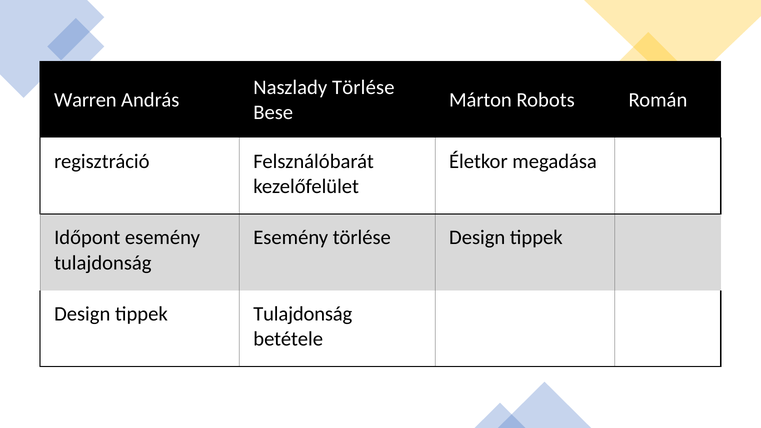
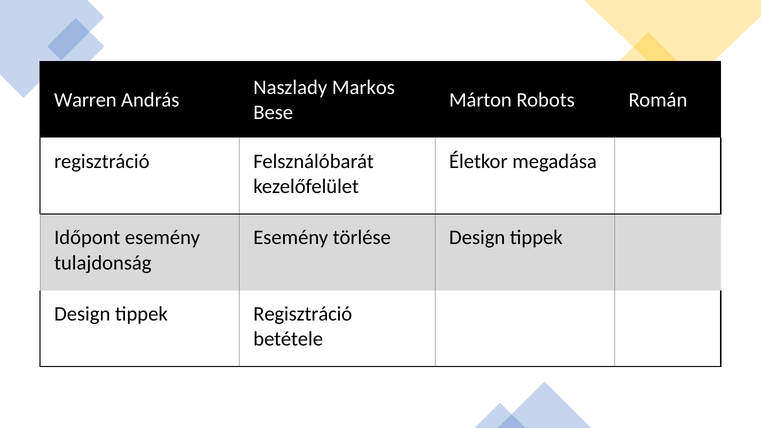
Naszlady Törlése: Törlése -> Markos (363, 87)
tippek Tulajdonság: Tulajdonság -> Regisztráció (303, 314)
